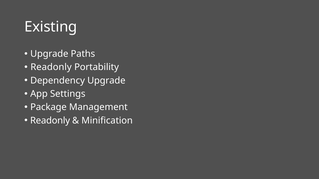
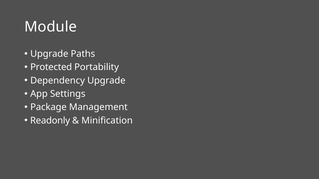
Existing: Existing -> Module (51, 27)
Readonly: Readonly -> Protected (51, 67)
